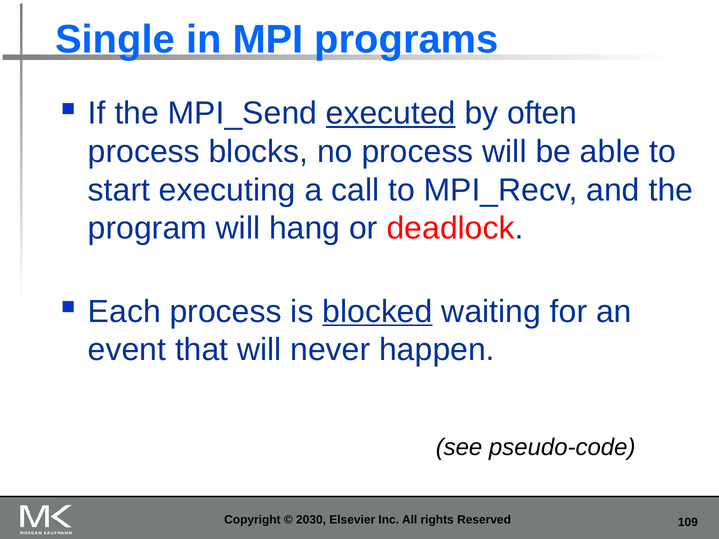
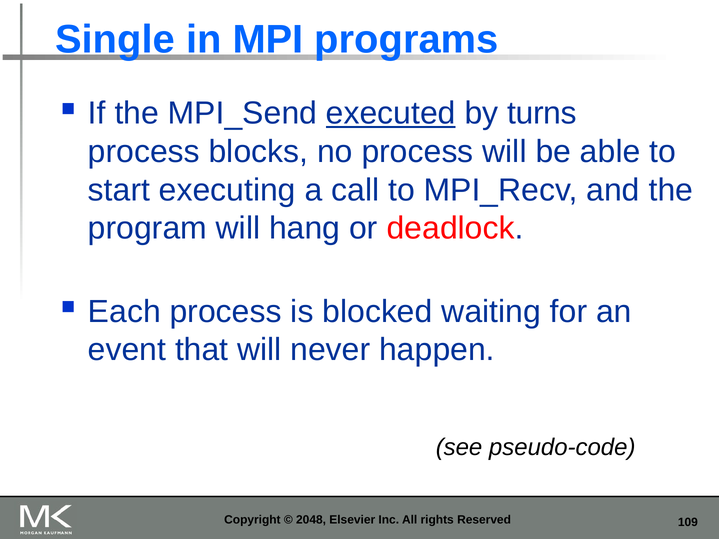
often: often -> turns (542, 113)
blocked underline: present -> none (377, 312)
2030: 2030 -> 2048 (311, 520)
